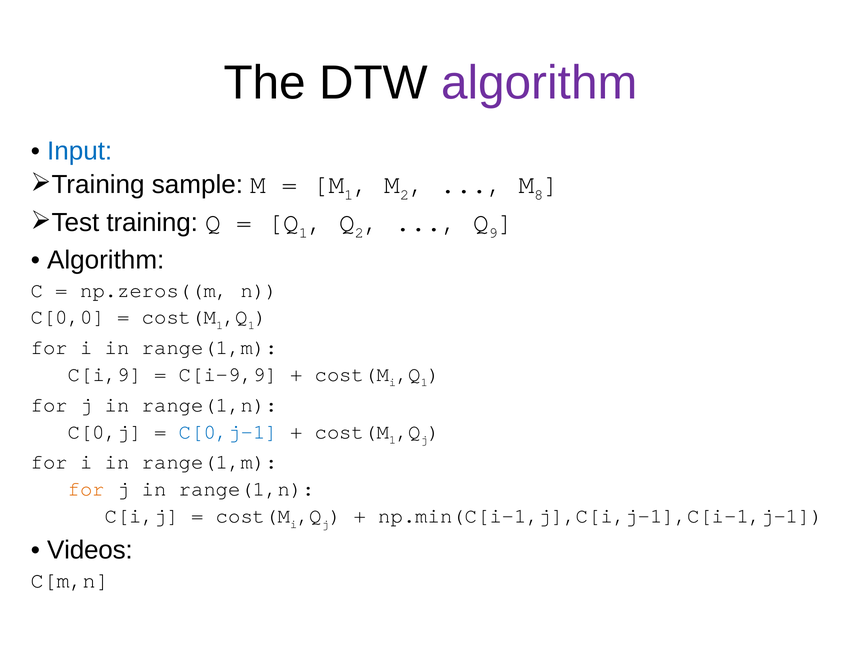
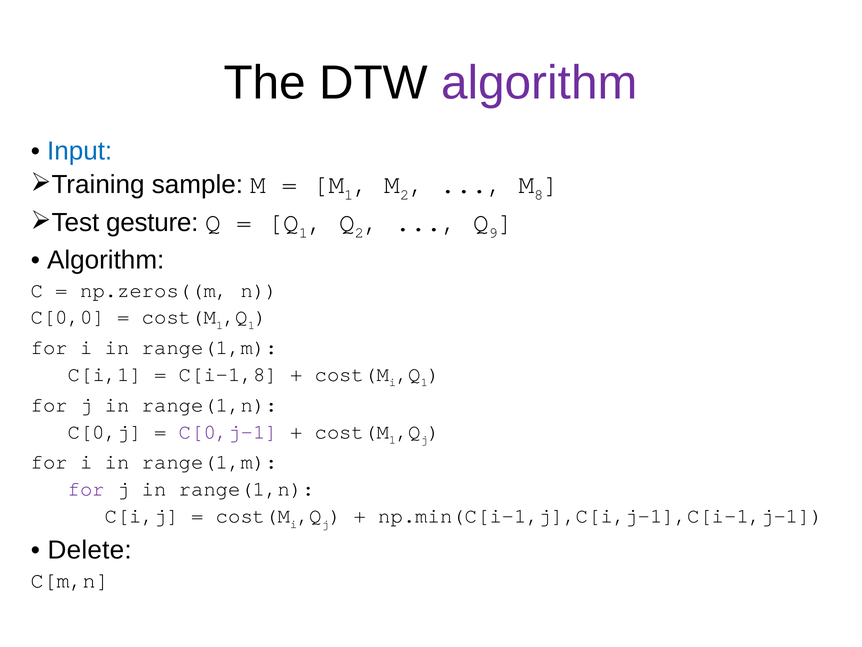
training: training -> gesture (152, 222)
C[i,9: C[i,9 -> C[i,1 (105, 374)
C[i-9,9: C[i-9,9 -> C[i-1,8 (228, 374)
C[0,j-1 colour: blue -> purple (228, 431)
for colour: orange -> purple (86, 489)
Videos: Videos -> Delete (90, 550)
